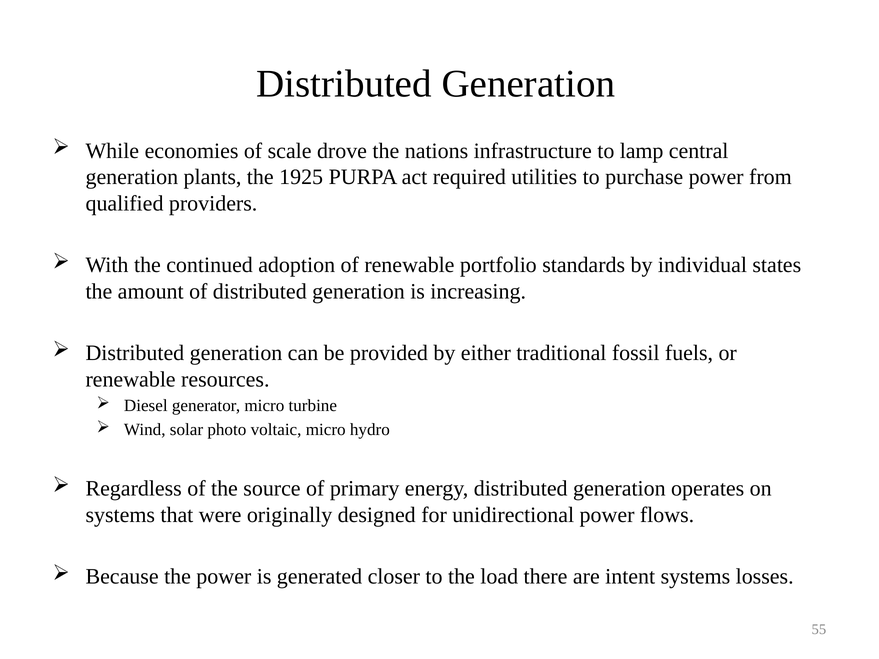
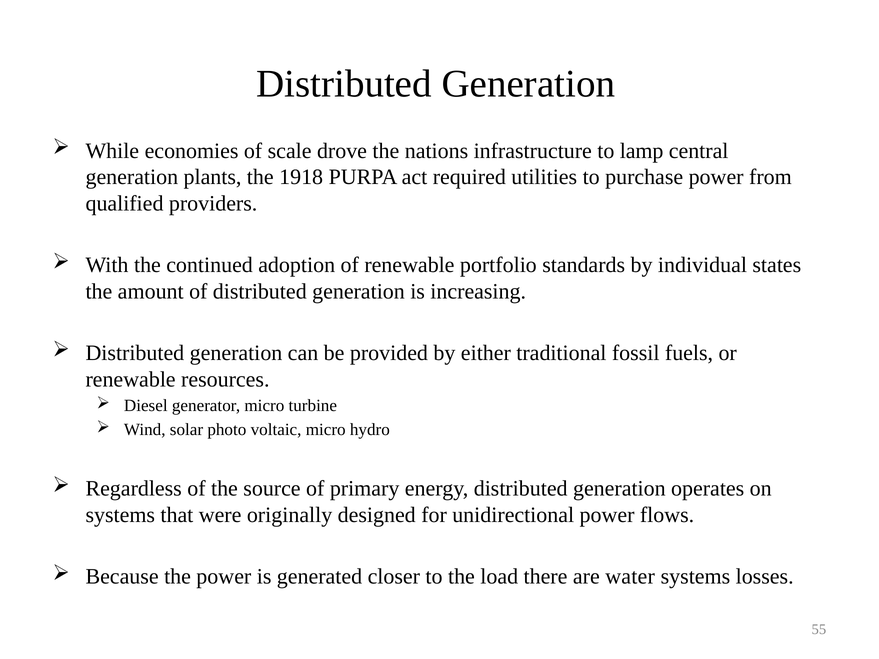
1925: 1925 -> 1918 (301, 177)
intent: intent -> water (630, 577)
